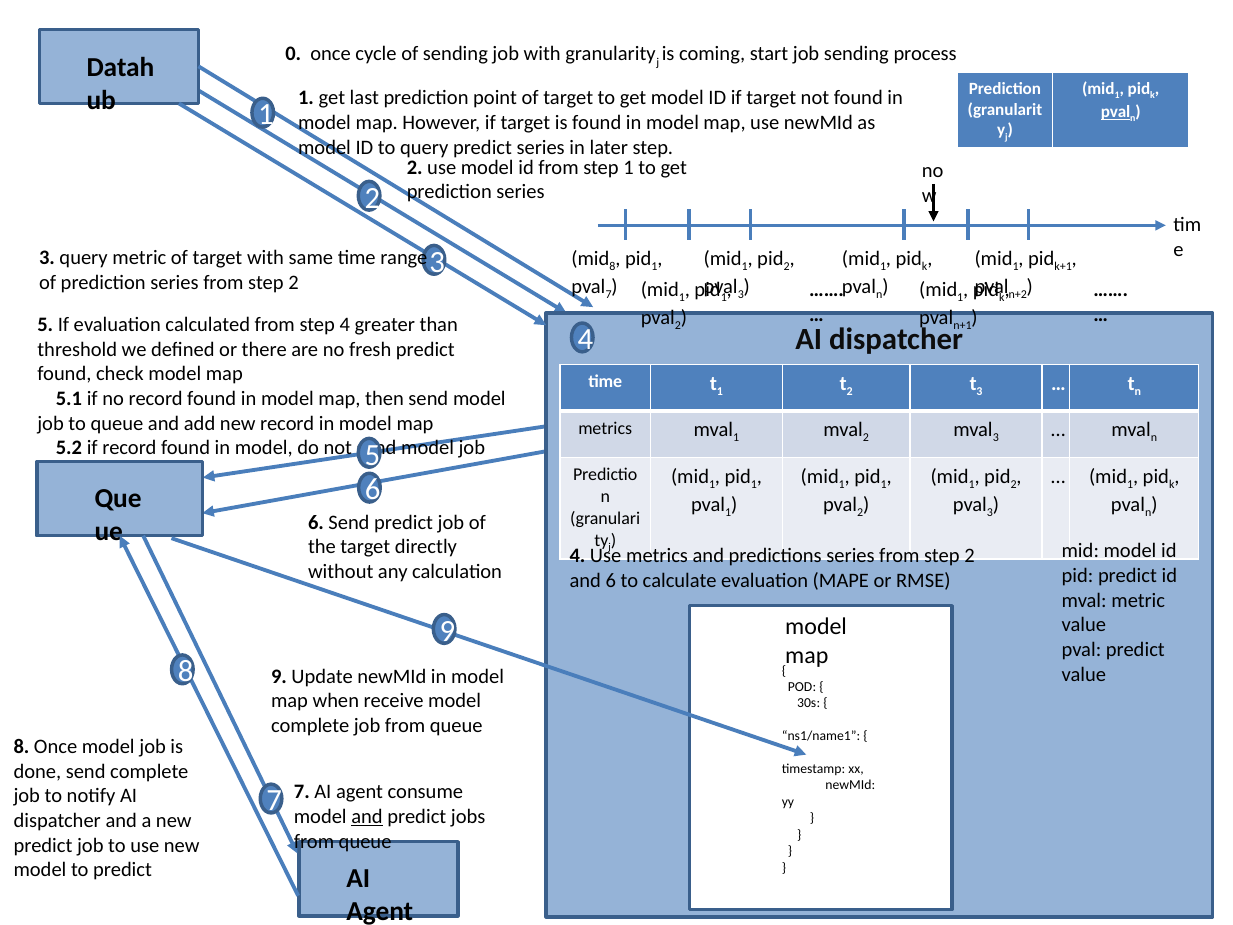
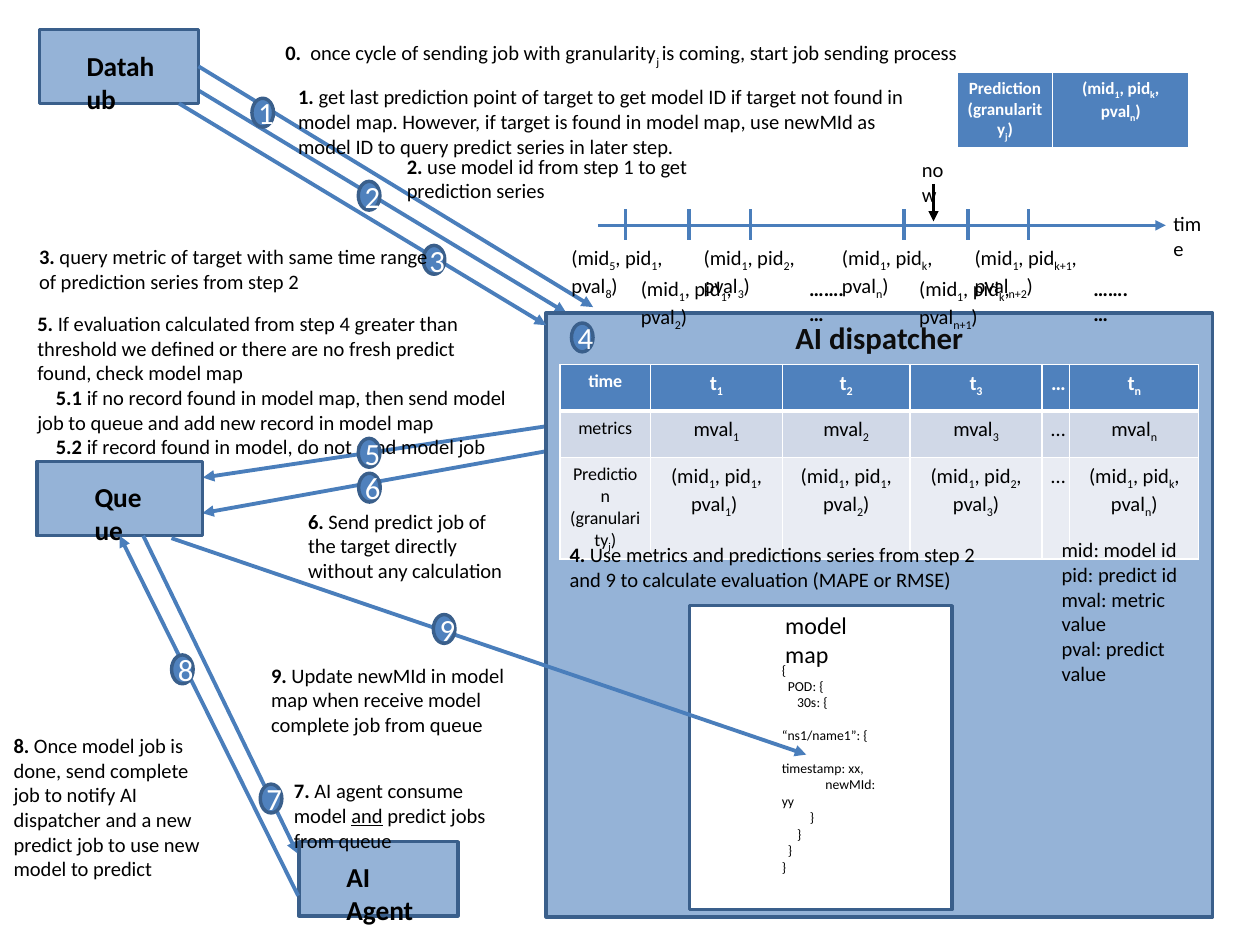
pval underline: present -> none (1116, 112)
mid 8: 8 -> 5 (612, 267)
pval 7: 7 -> 8 (609, 295)
and 6: 6 -> 9 (611, 580)
